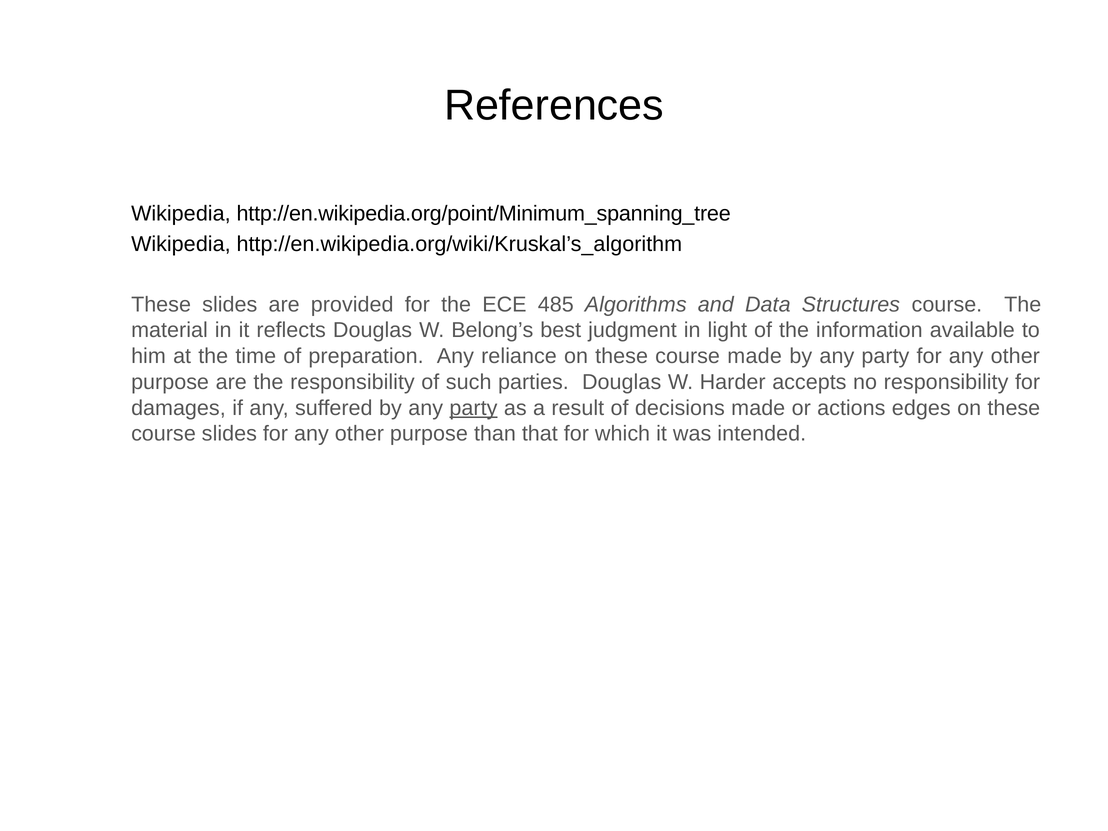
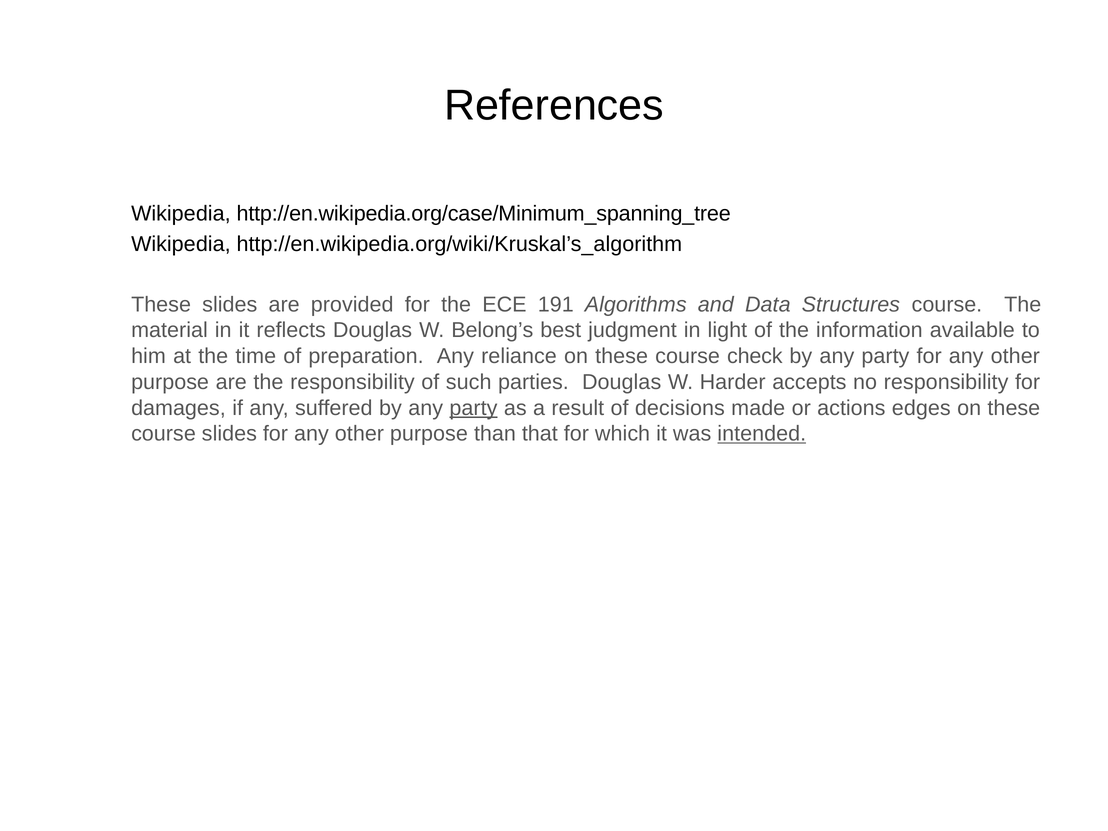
http://en.wikipedia.org/point/Minimum_spanning_tree: http://en.wikipedia.org/point/Minimum_spanning_tree -> http://en.wikipedia.org/case/Minimum_spanning_tree (484, 214)
485: 485 -> 191 (556, 304)
course made: made -> check (755, 356)
intended underline: none -> present (762, 434)
